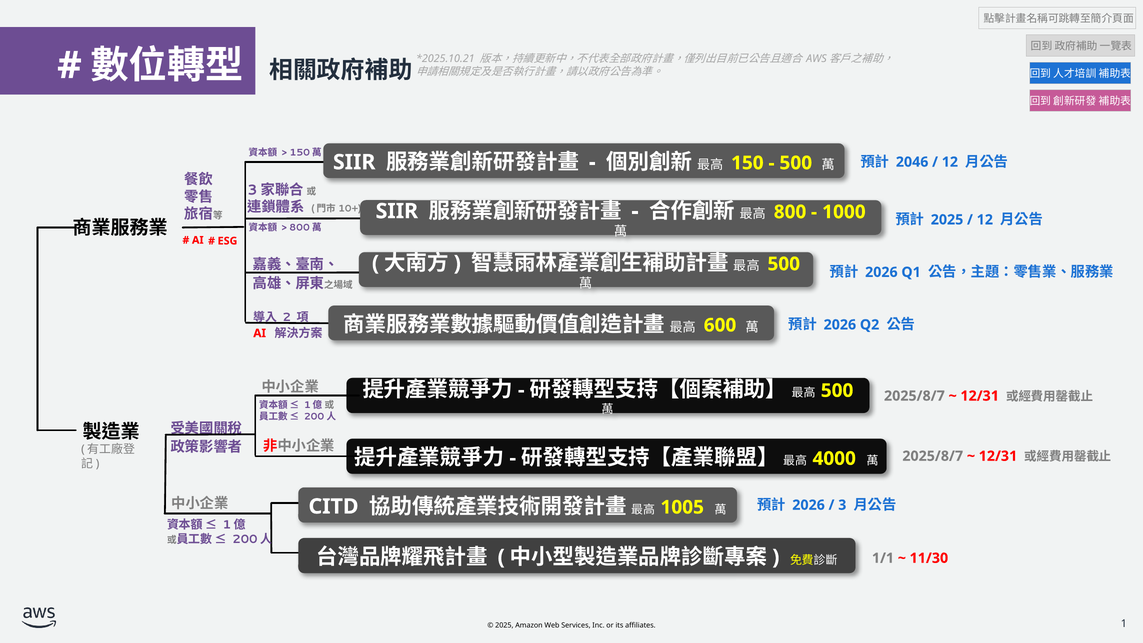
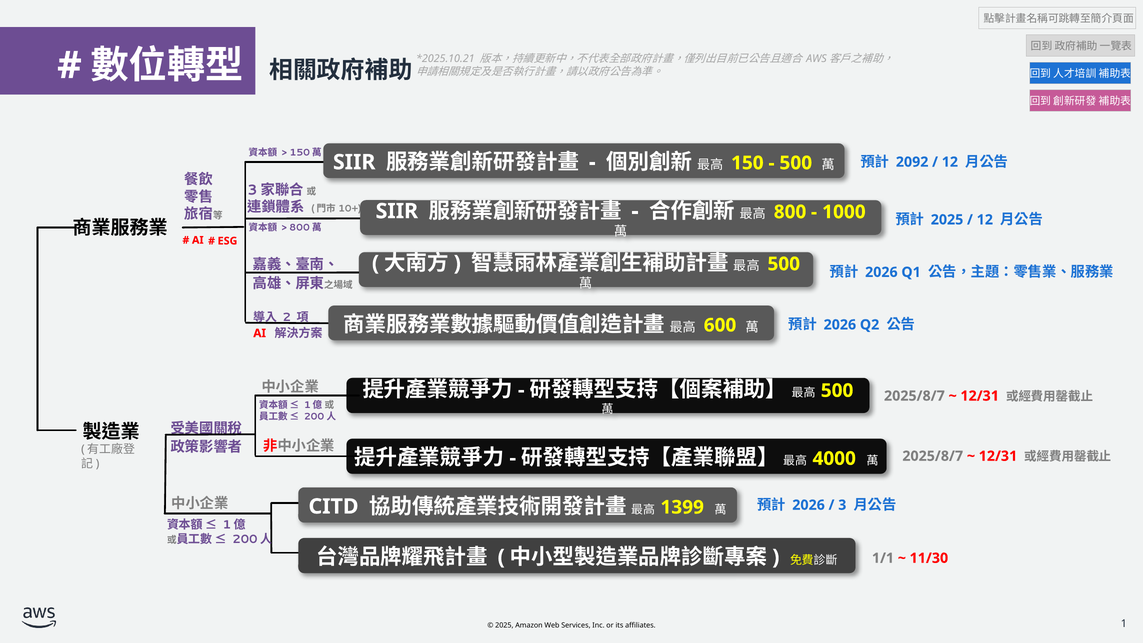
2046: 2046 -> 2092 (912, 162)
1005: 1005 -> 1399 (682, 507)
